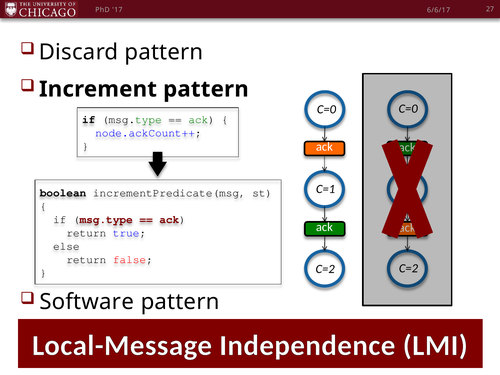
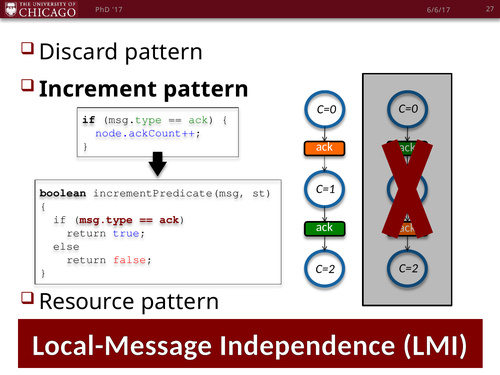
Software: Software -> Resource (87, 302)
